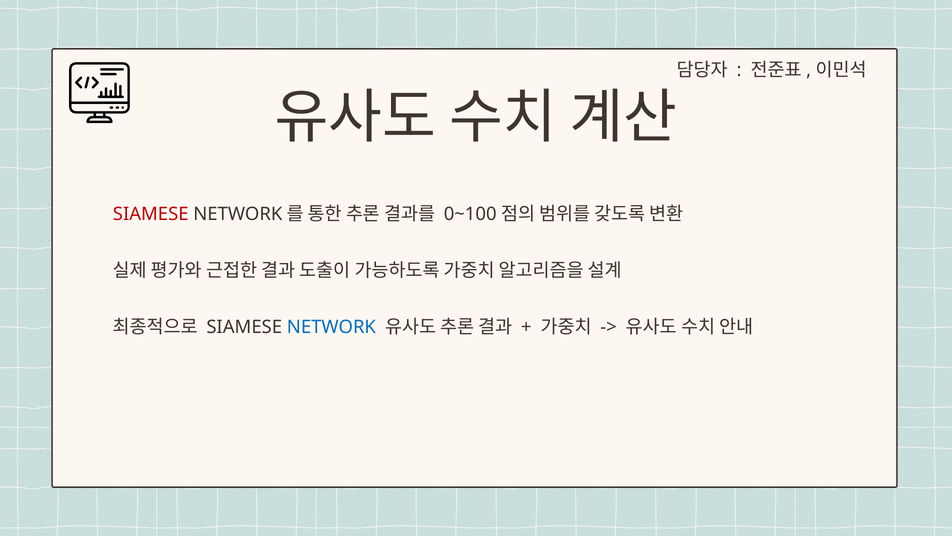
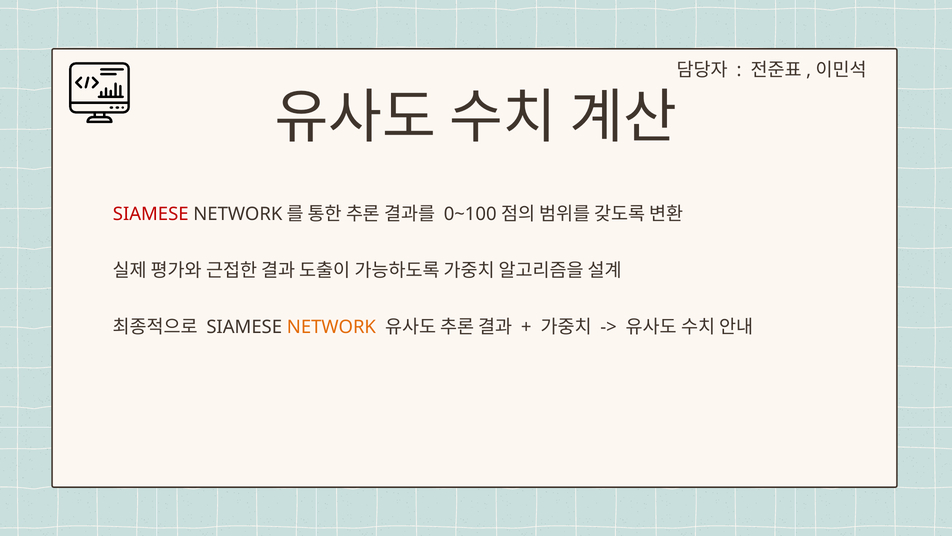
NETWORK colour: blue -> orange (331, 327)
